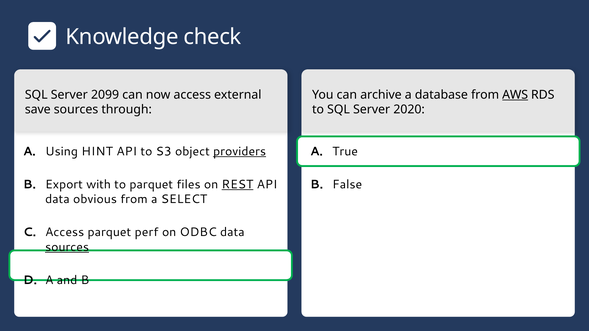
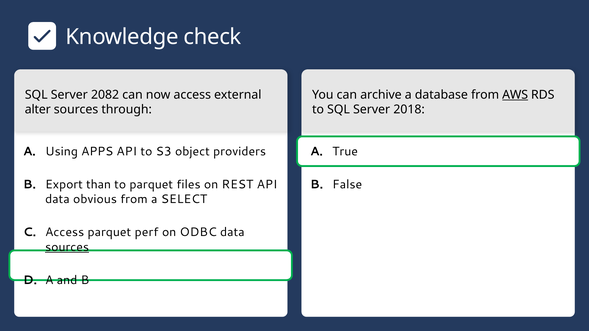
2099: 2099 -> 2082 (105, 95)
save: save -> alter (38, 110)
2020: 2020 -> 2018 (409, 110)
HINT: HINT -> APPS (97, 151)
providers underline: present -> none (240, 151)
with: with -> than (99, 185)
REST underline: present -> none (237, 185)
